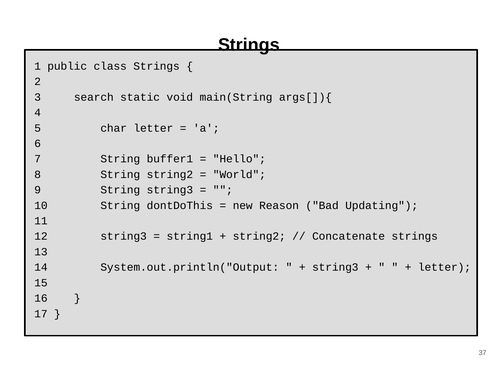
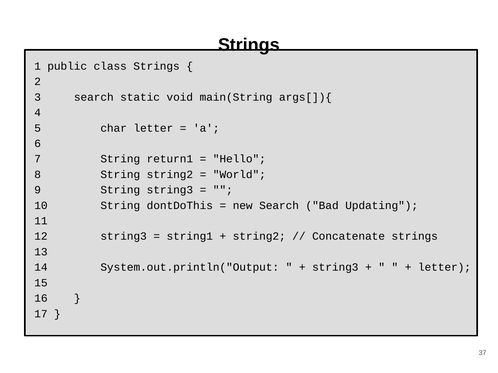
buffer1: buffer1 -> return1 (170, 159)
new Reason: Reason -> Search (279, 206)
